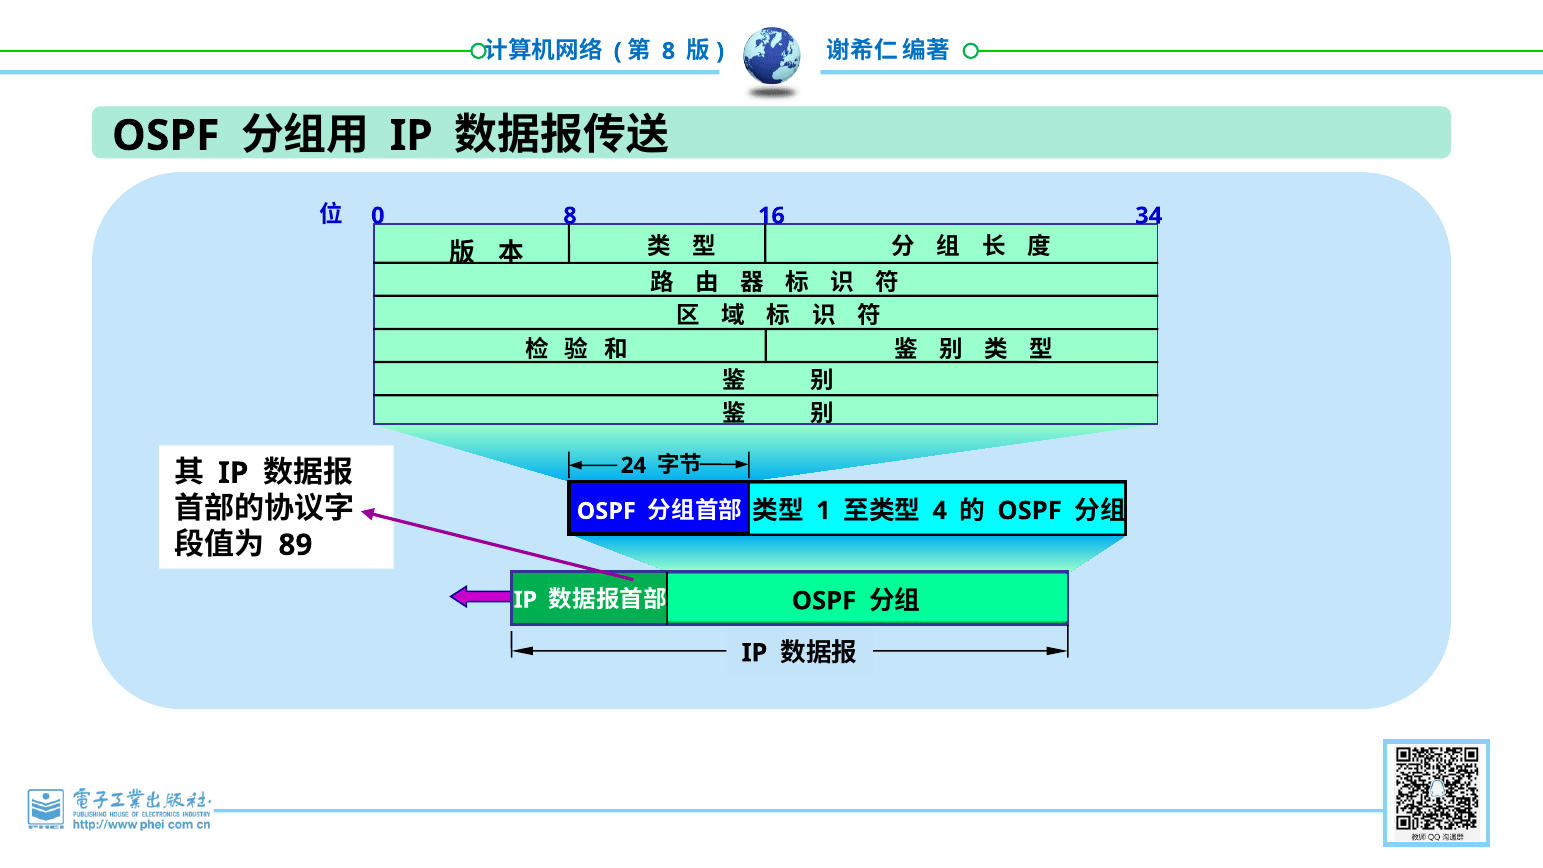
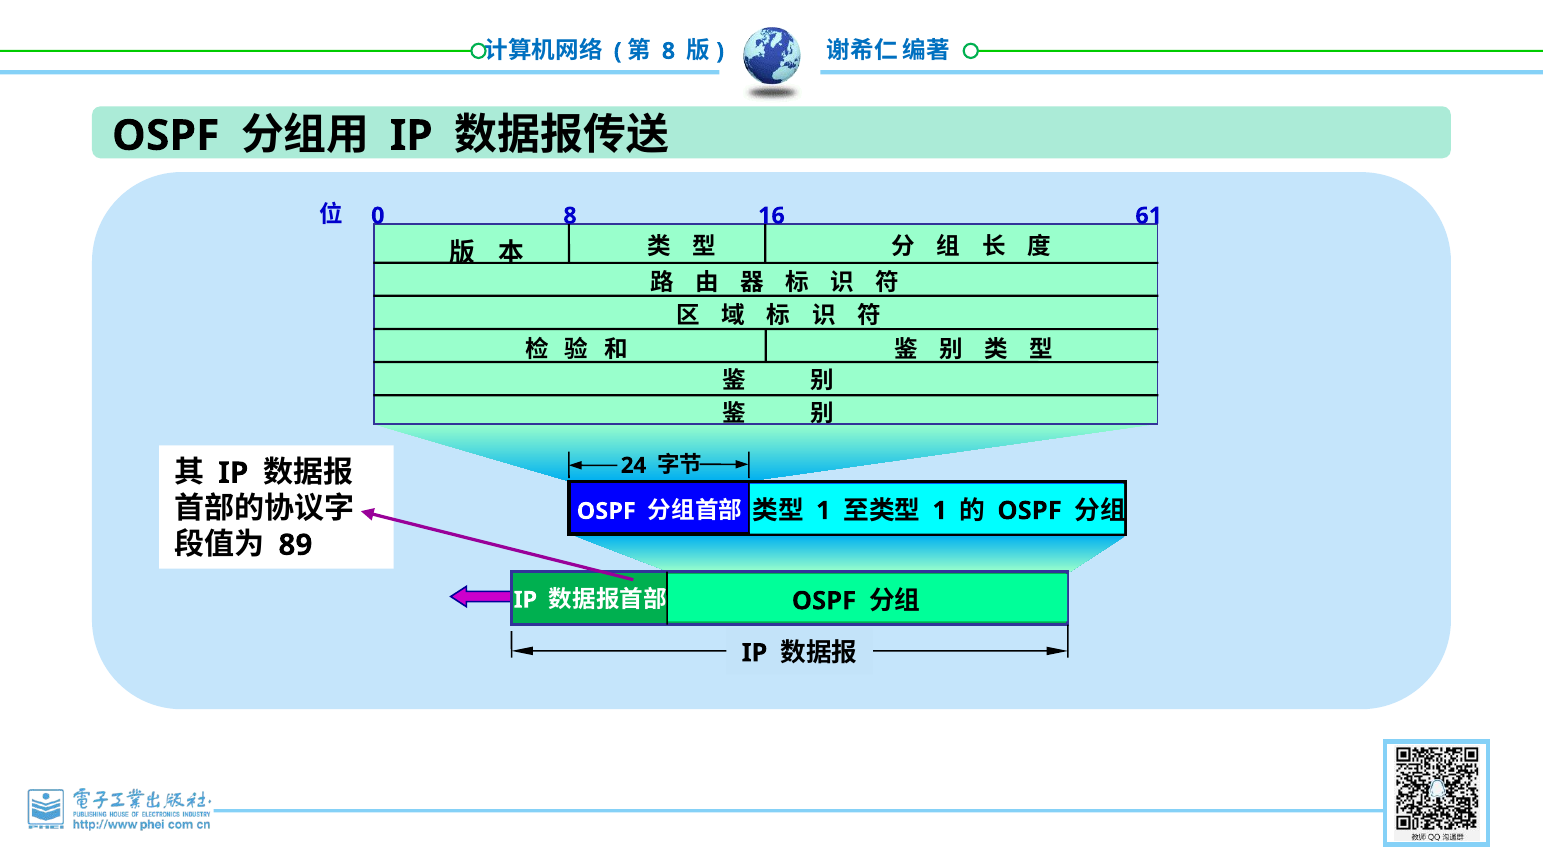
34: 34 -> 61 (1149, 216)
4: 4 -> 1 (940, 511)
